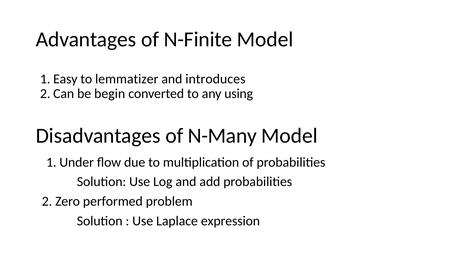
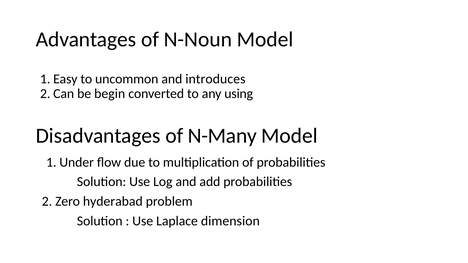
N-Finite: N-Finite -> N-Noun (198, 39)
lemmatizer: lemmatizer -> uncommon (127, 79)
performed: performed -> hyderabad (113, 202)
expression: expression -> dimension (230, 221)
